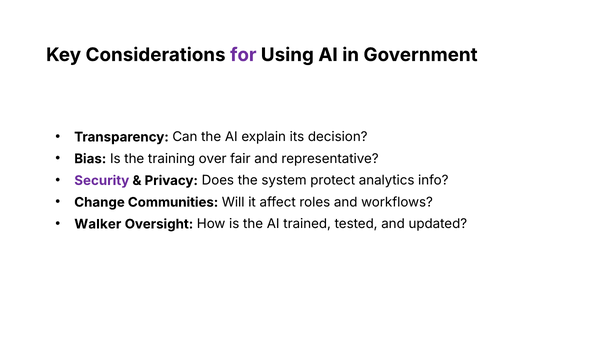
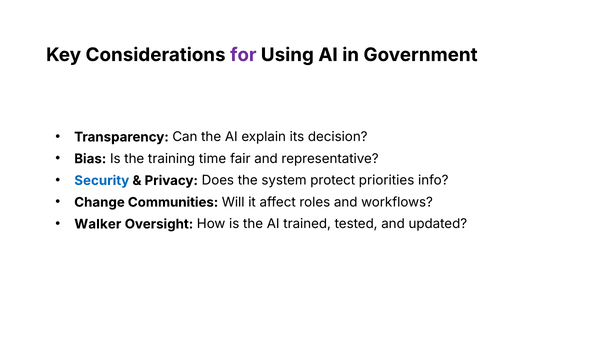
over: over -> time (213, 159)
Security colour: purple -> blue (102, 181)
analytics: analytics -> priorities (387, 181)
